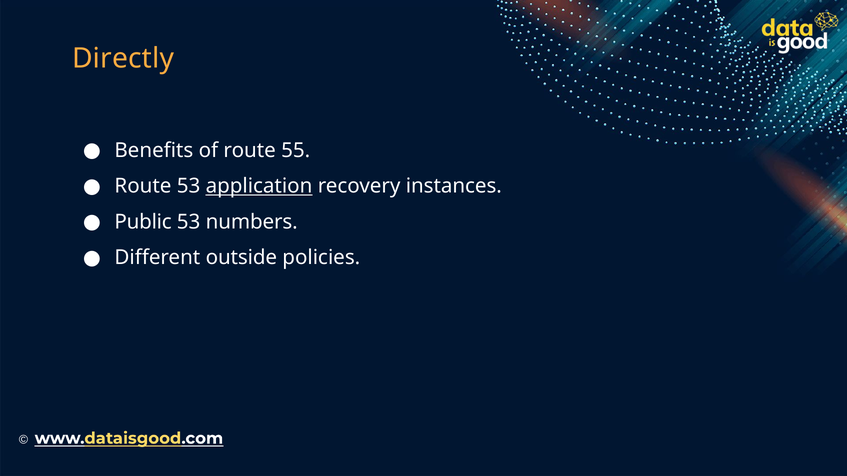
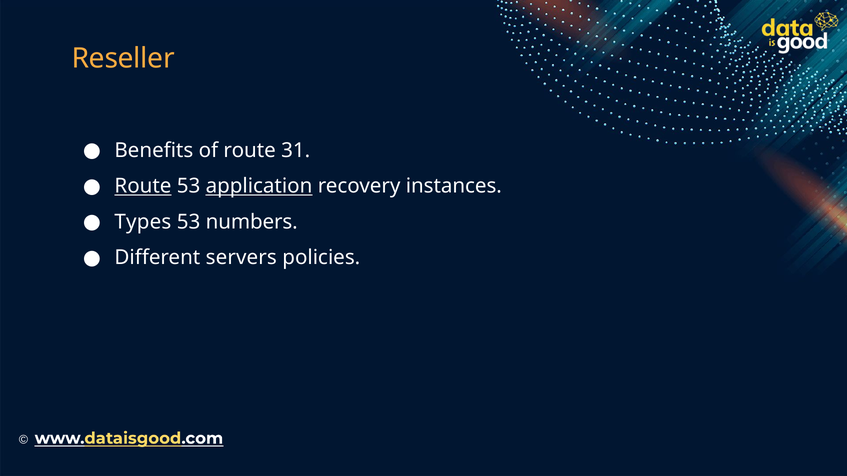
Directly: Directly -> Reseller (123, 58)
55: 55 -> 31 (296, 151)
Route underline: none -> present (143, 186)
Public: Public -> Types (143, 222)
outside: outside -> servers (241, 258)
